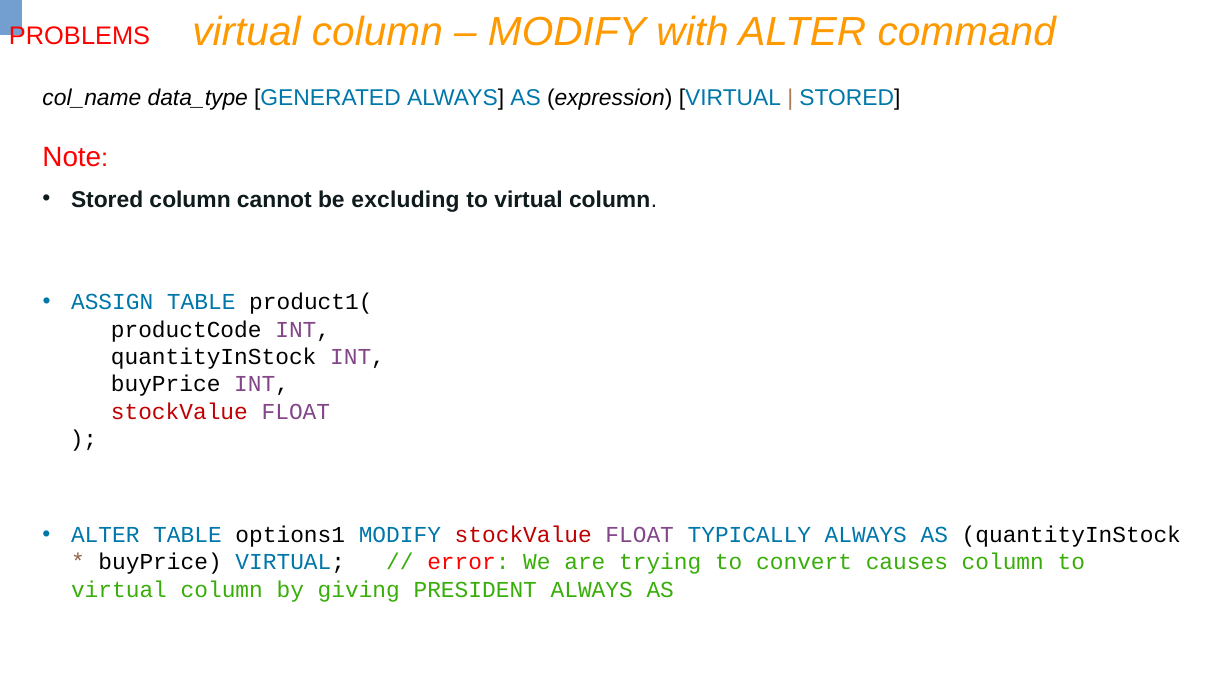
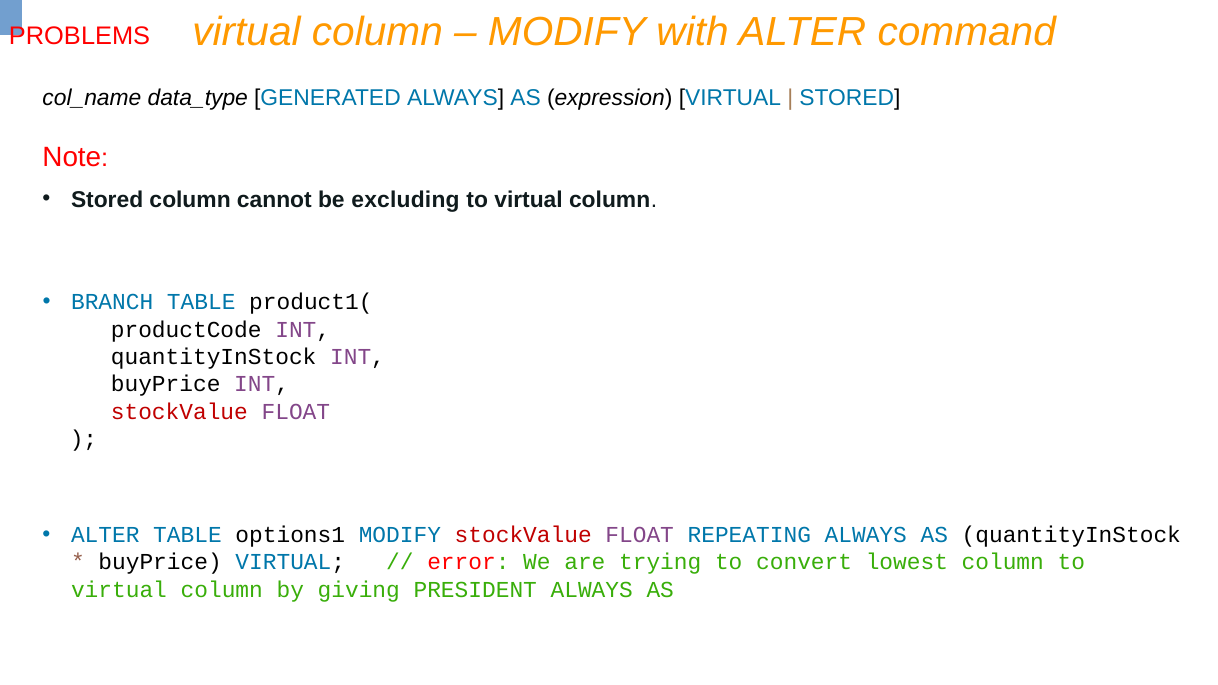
ASSIGN: ASSIGN -> BRANCH (112, 302)
TYPICALLY: TYPICALLY -> REPEATING (749, 535)
causes: causes -> lowest (907, 563)
